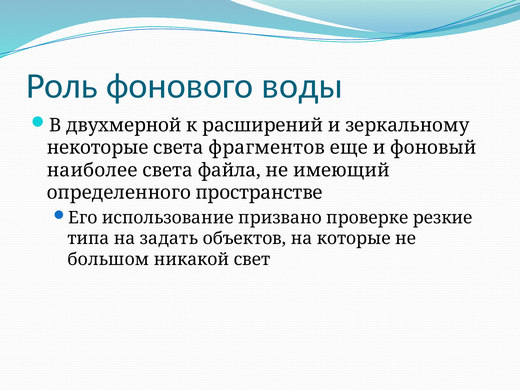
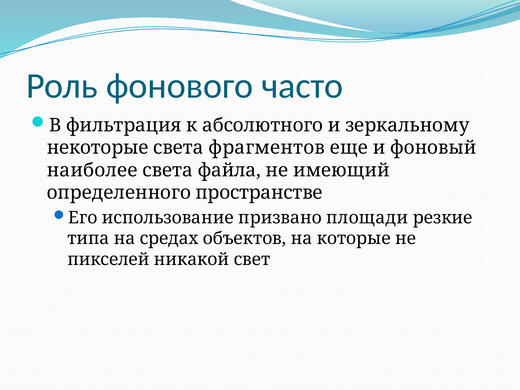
воды: воды -> часто (302, 86)
двухмерной: двухмерной -> фильтрация (124, 125)
расширений: расширений -> абсолютного (263, 125)
проверке: проверке -> площади (367, 218)
задать: задать -> средах (169, 239)
большом: большом -> пикселей (109, 259)
